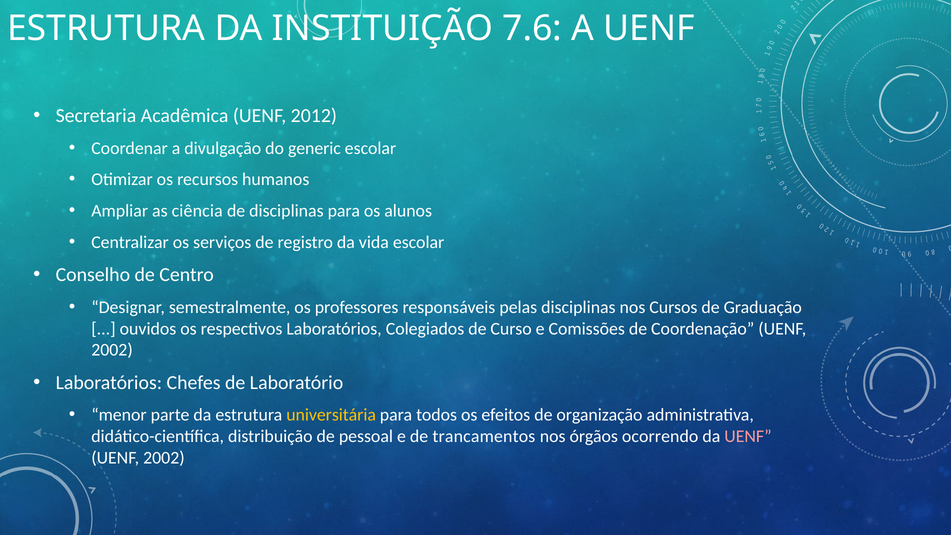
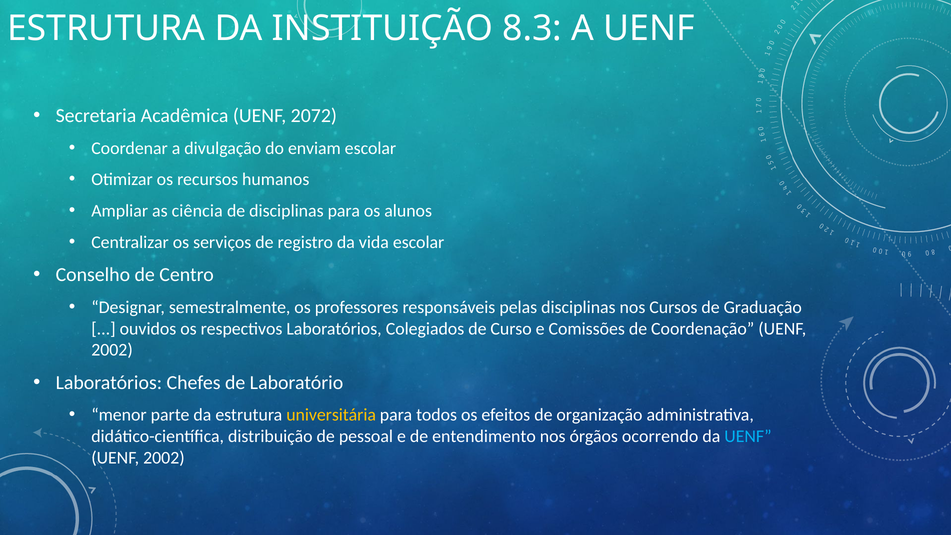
7.6: 7.6 -> 8.3 (532, 29)
2012: 2012 -> 2072 (314, 116)
generic: generic -> enviam (314, 148)
trancamentos: trancamentos -> entendimento (484, 436)
UENF colour: pink -> light blue (748, 436)
